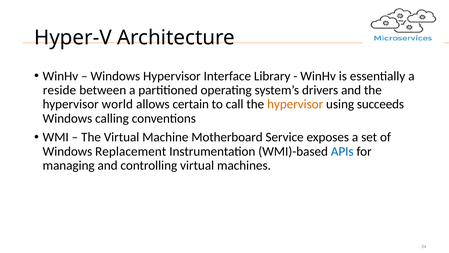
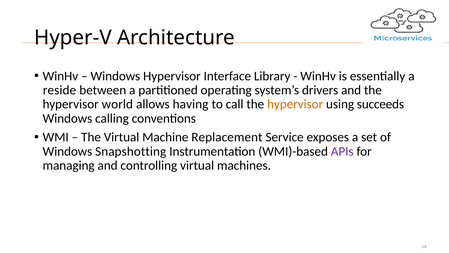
certain: certain -> having (191, 104)
Motherboard: Motherboard -> Replacement (227, 137)
Replacement: Replacement -> Snapshotting (131, 151)
APIs colour: blue -> purple (342, 151)
